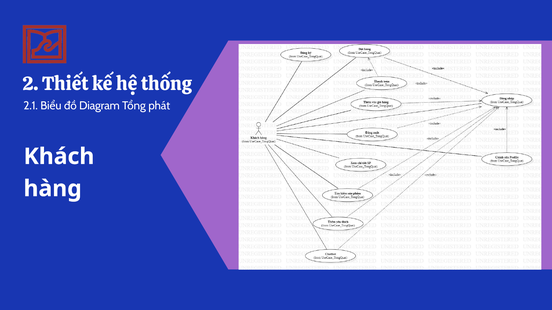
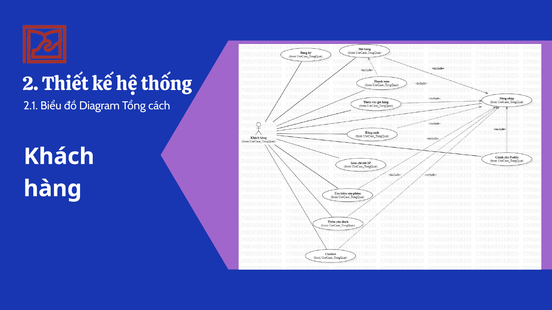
phát: phát -> cách (159, 106)
